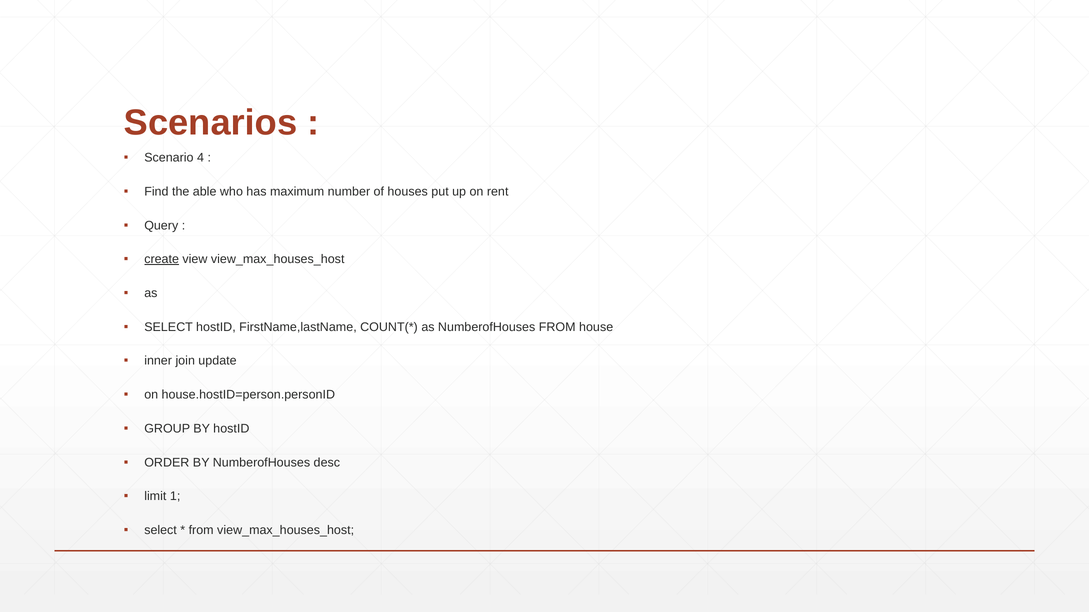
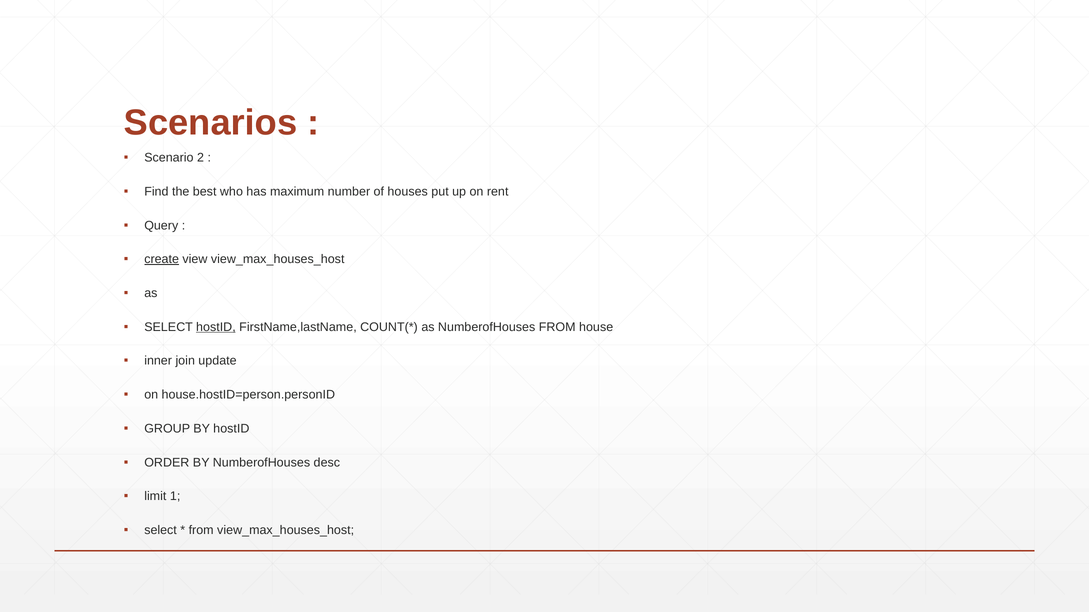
4: 4 -> 2 (201, 158)
able: able -> best (205, 192)
hostID underline: none -> present (216, 327)
